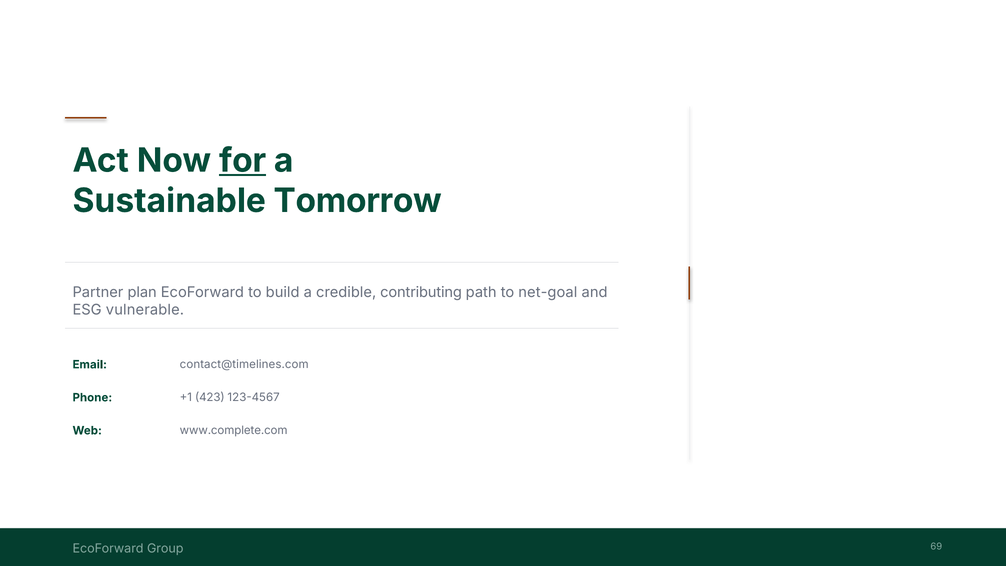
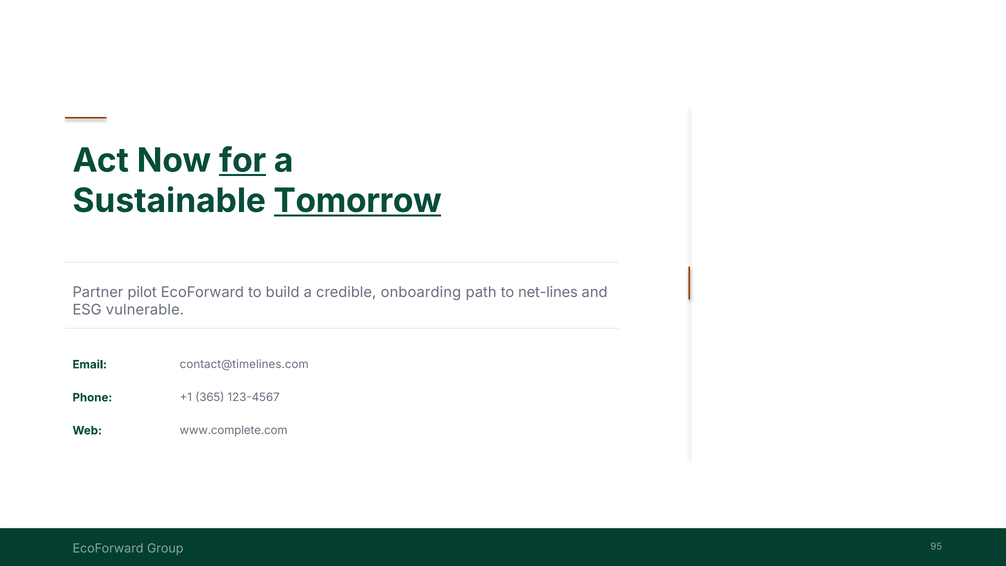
Tomorrow underline: none -> present (358, 201)
plan: plan -> pilot (142, 292)
contributing: contributing -> onboarding (421, 292)
net-goal: net-goal -> net-lines (548, 292)
423: 423 -> 365 (210, 397)
69: 69 -> 95 (936, 546)
